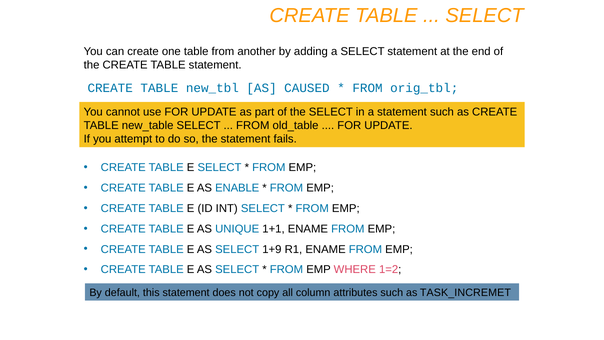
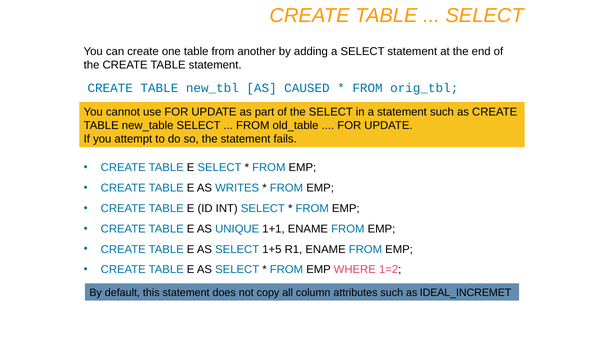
ENABLE: ENABLE -> WRITES (237, 188)
1+9: 1+9 -> 1+5 (272, 249)
TASK_INCREMET: TASK_INCREMET -> IDEAL_INCREMET (466, 293)
